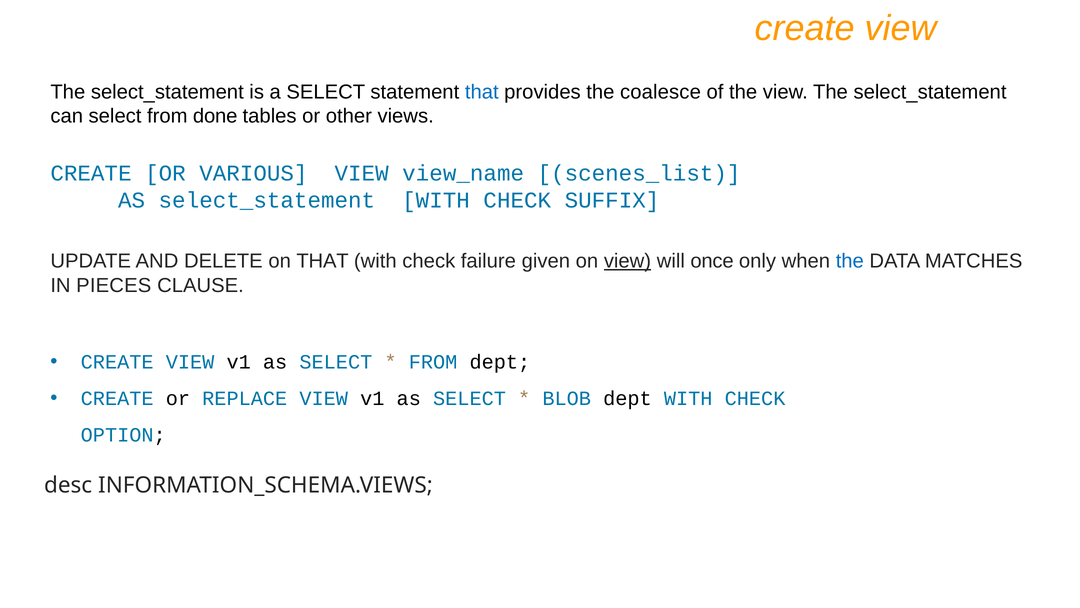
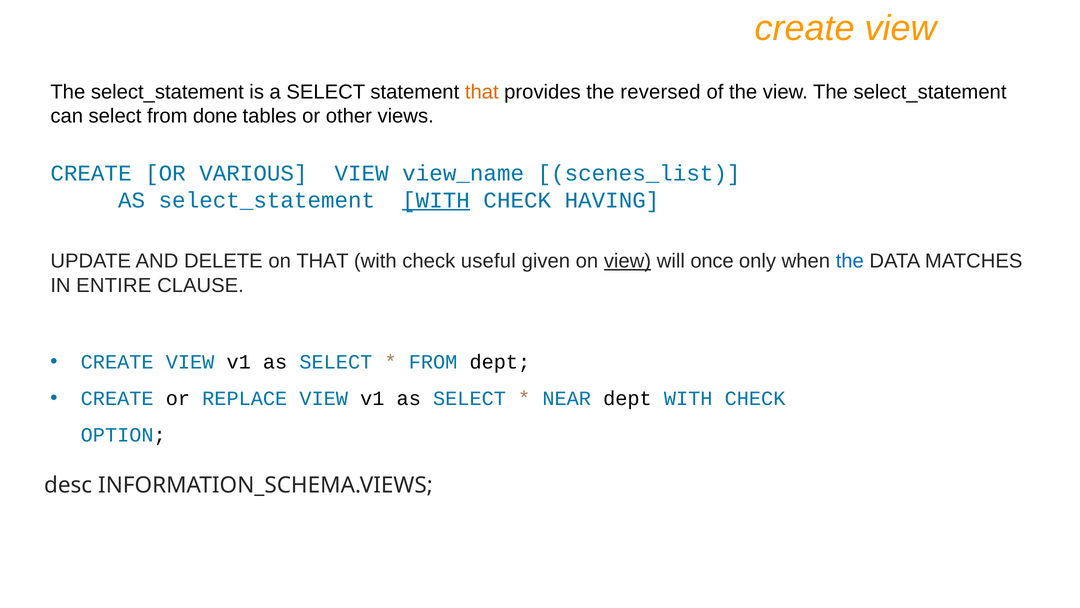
that colour: blue -> orange (482, 92)
coalesce: coalesce -> reversed (660, 92)
WITH underline: none -> present (436, 200)
SUFFIX: SUFFIX -> HAVING (612, 200)
failure: failure -> useful (488, 261)
PIECES: PIECES -> ENTIRE (114, 285)
BLOB: BLOB -> NEAR (567, 398)
